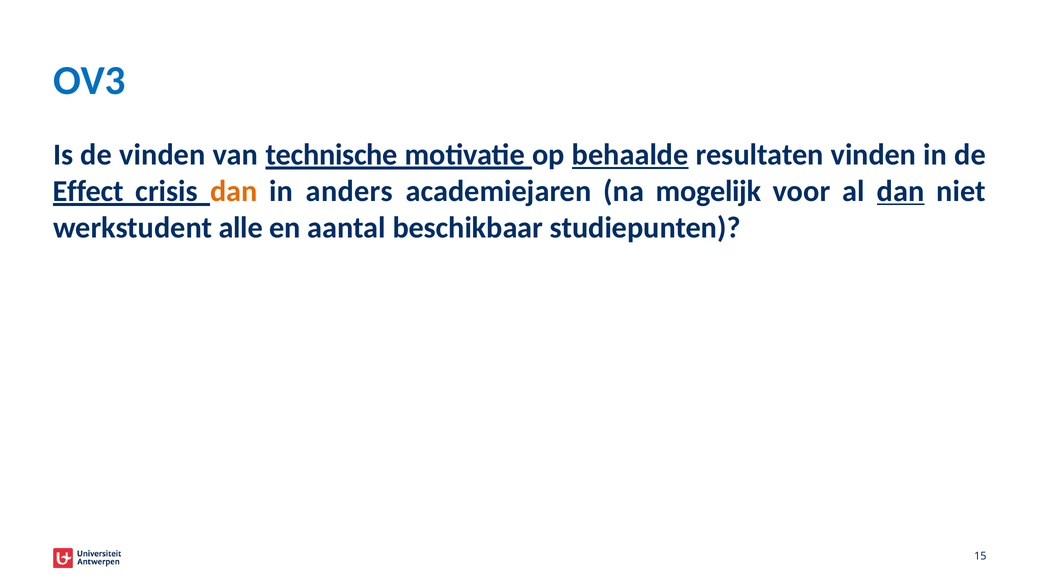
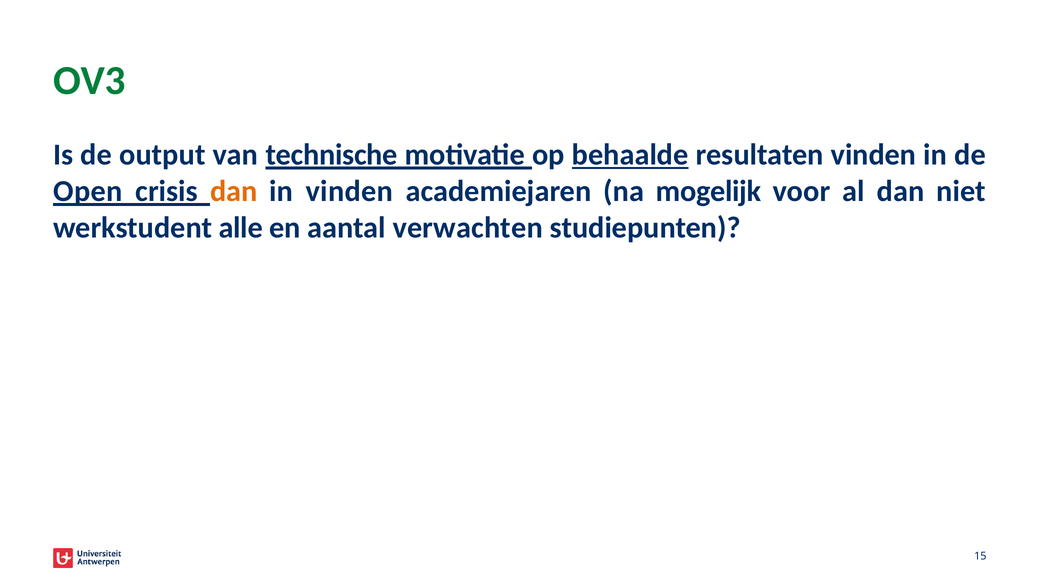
OV3 colour: blue -> green (89, 80)
de vinden: vinden -> output (162, 155)
Effect: Effect -> Open (88, 191)
in anders: anders -> vinden (349, 191)
dan underline: present -> none (901, 191)
beschikbaar: beschikbaar -> verwachten (468, 227)
